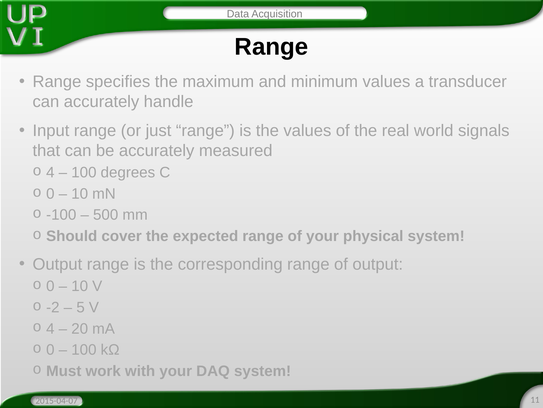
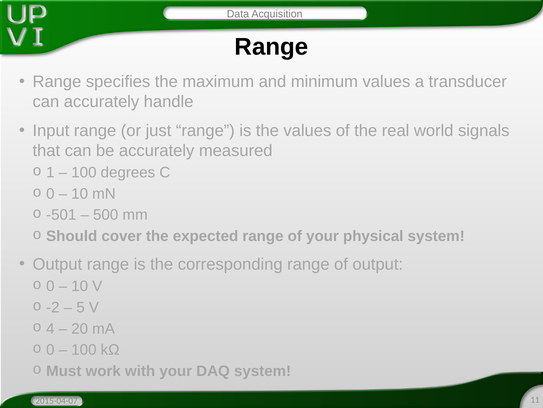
4: 4 -> 1 (50, 172)
-100: -100 -> -501 (61, 215)
